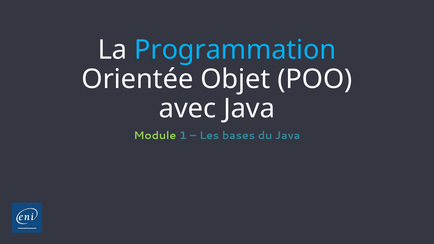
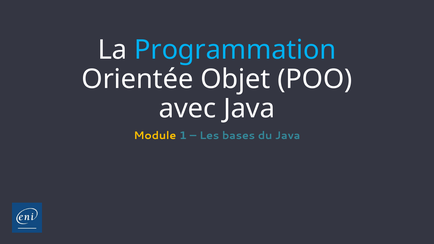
Module colour: light green -> yellow (155, 136)
